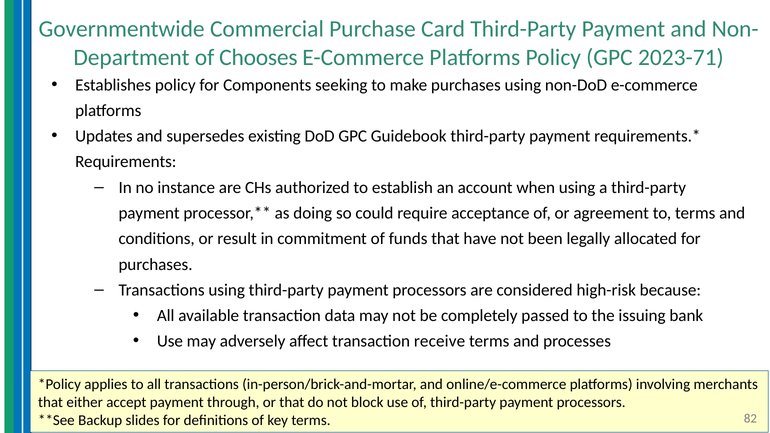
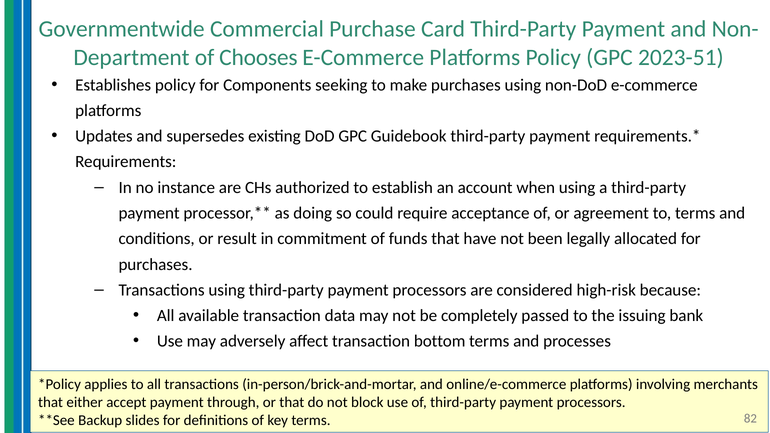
2023-71: 2023-71 -> 2023-51 (681, 57)
receive: receive -> bottom (440, 341)
